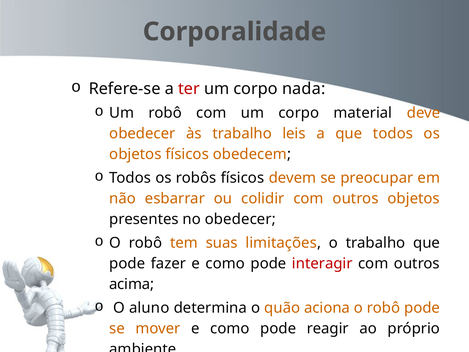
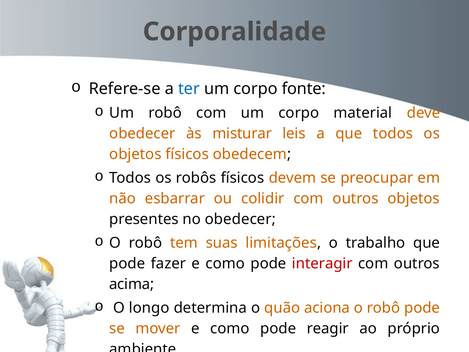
ter colour: red -> blue (189, 89)
nada: nada -> fonte (304, 89)
às trabalho: trabalho -> misturar (242, 134)
aluno: aluno -> longo (149, 308)
